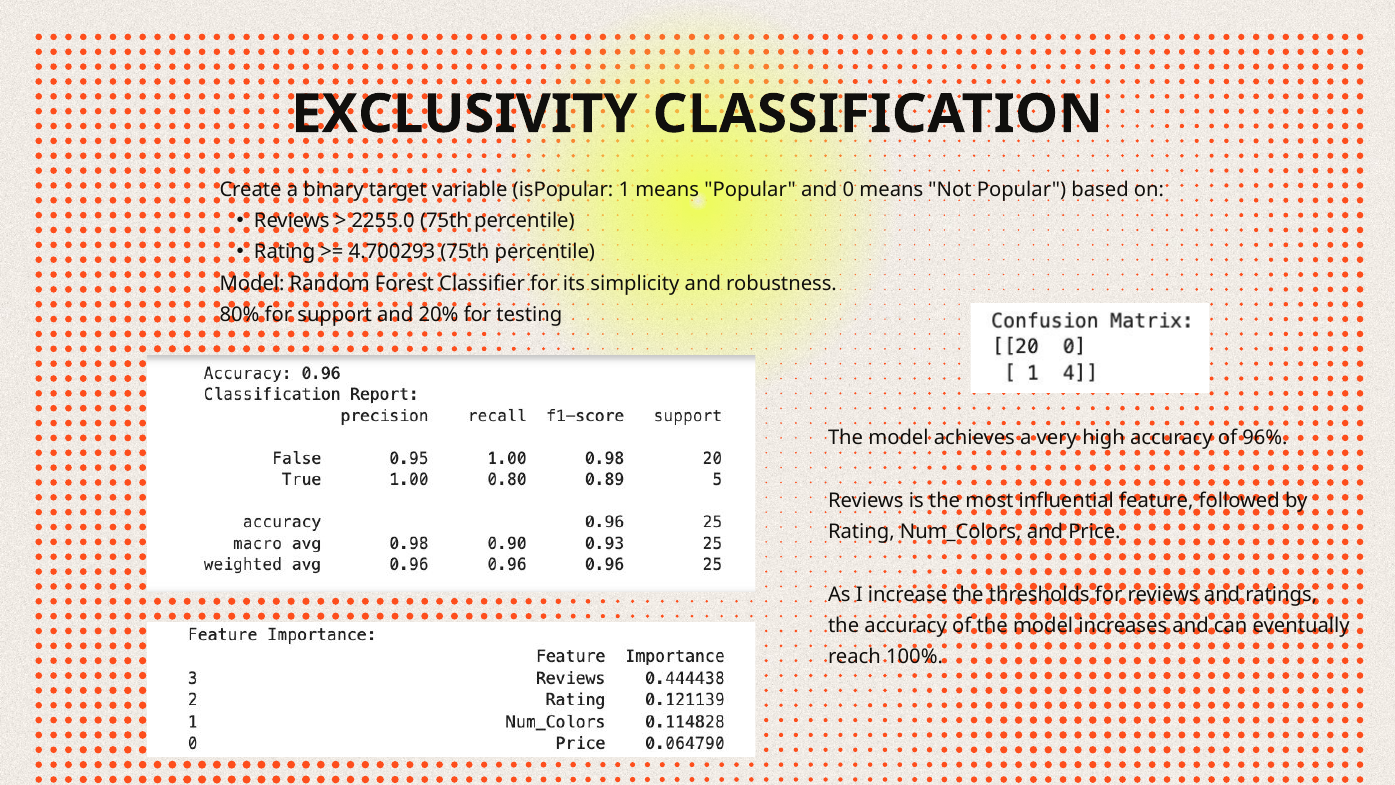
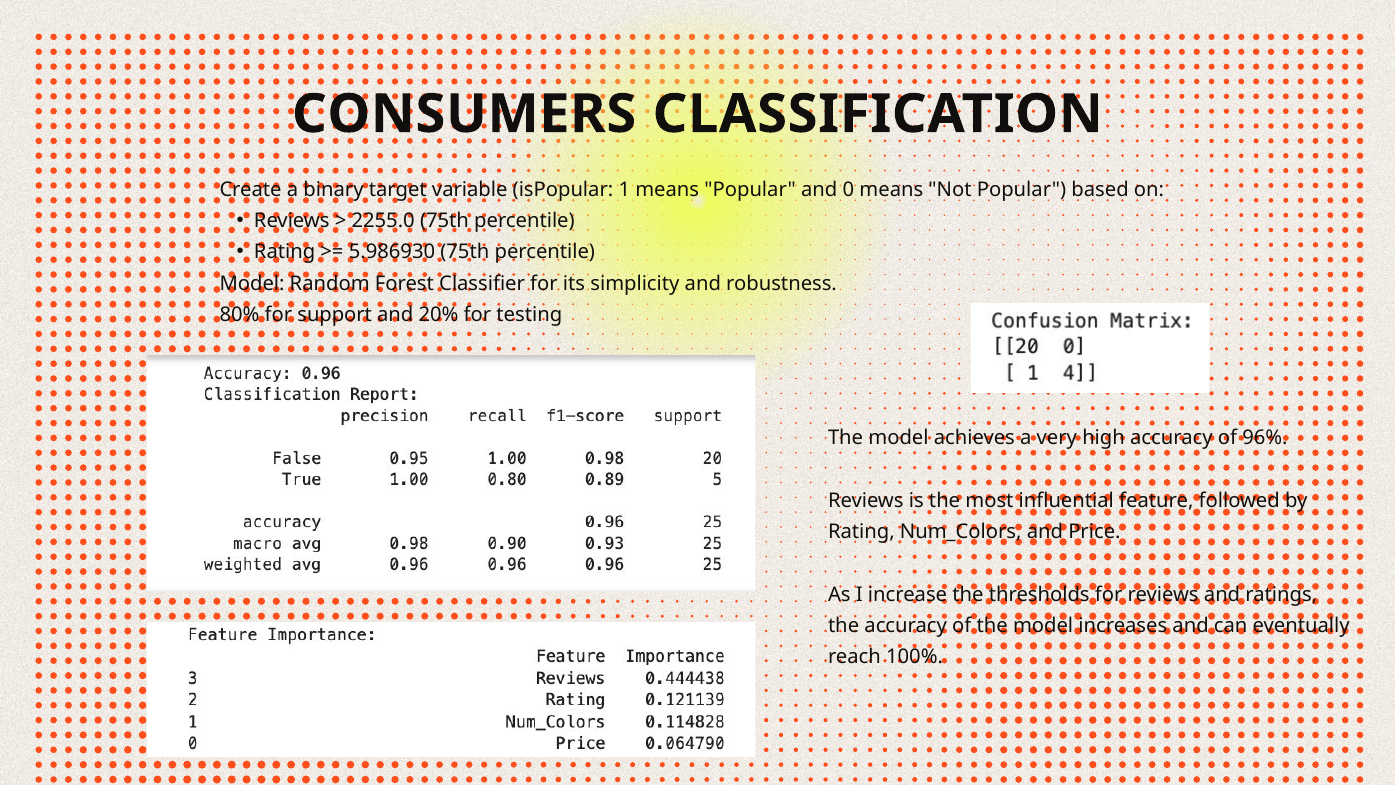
EXCLUSIVITY: EXCLUSIVITY -> CONSUMERS (464, 114)
4.700293: 4.700293 -> 5.986930 (392, 252)
